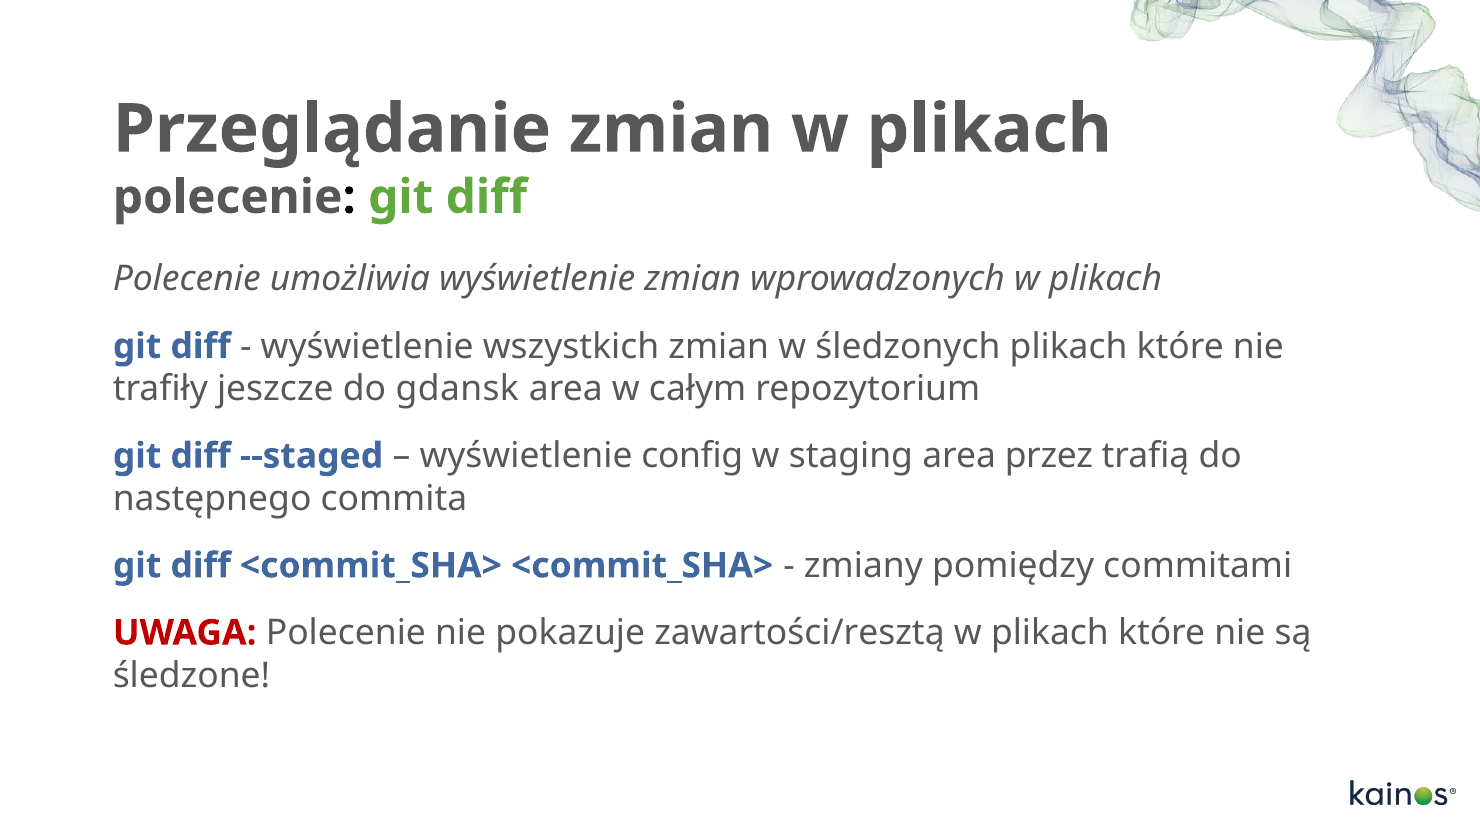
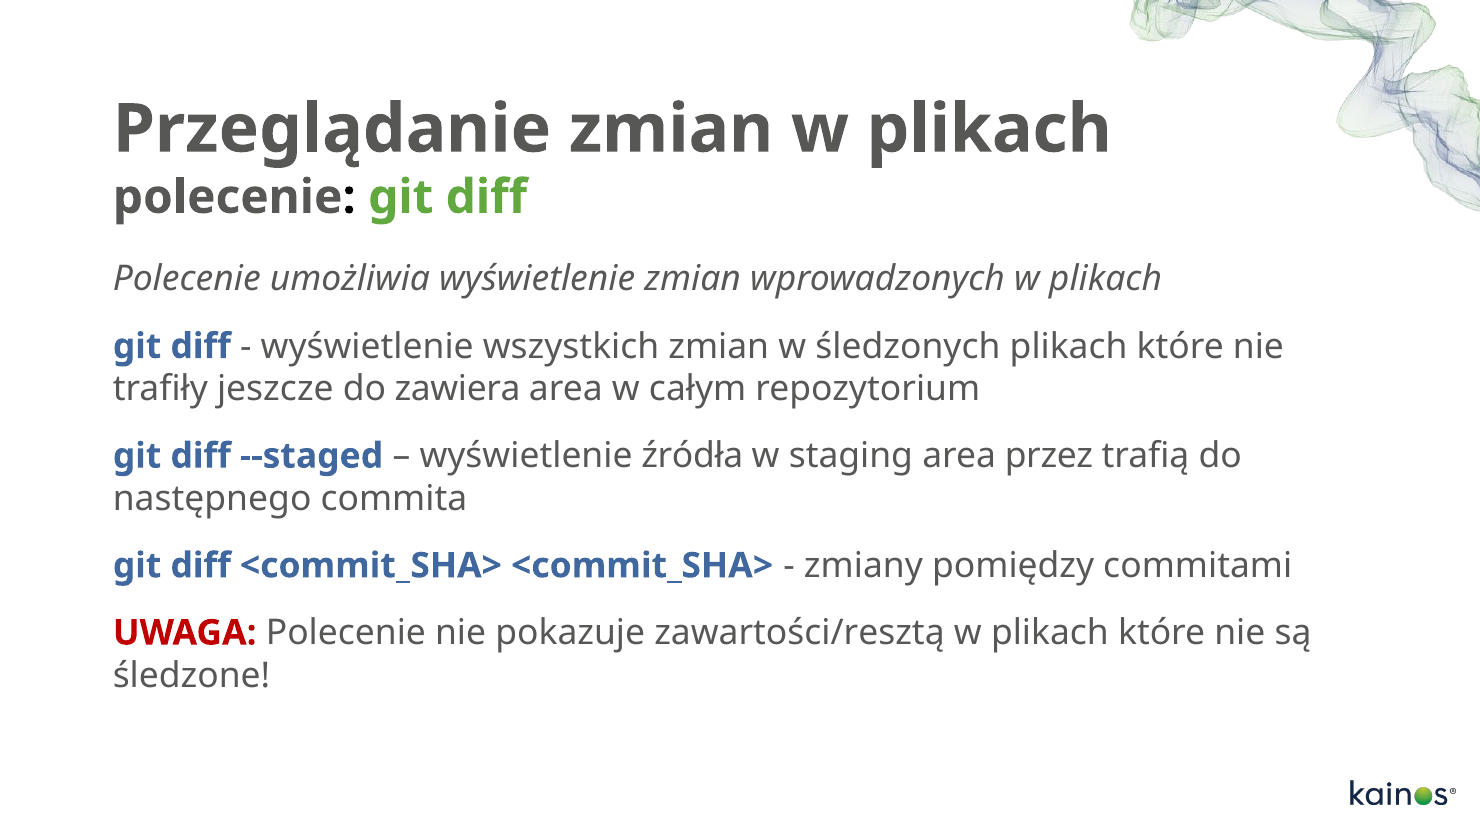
gdansk: gdansk -> zawiera (458, 389)
config: config -> źródła (692, 456)
